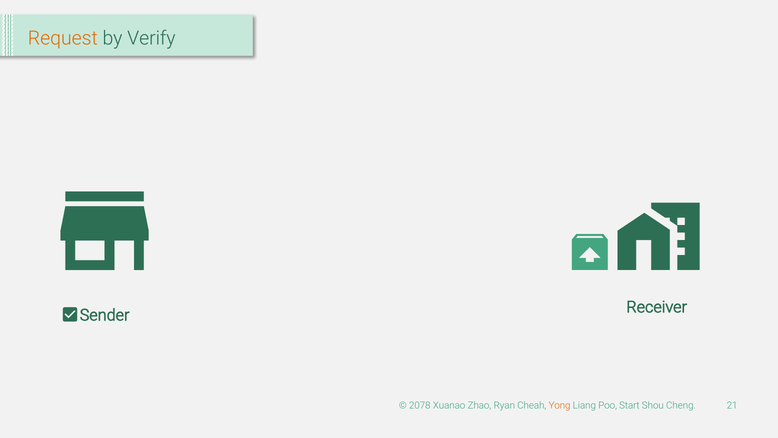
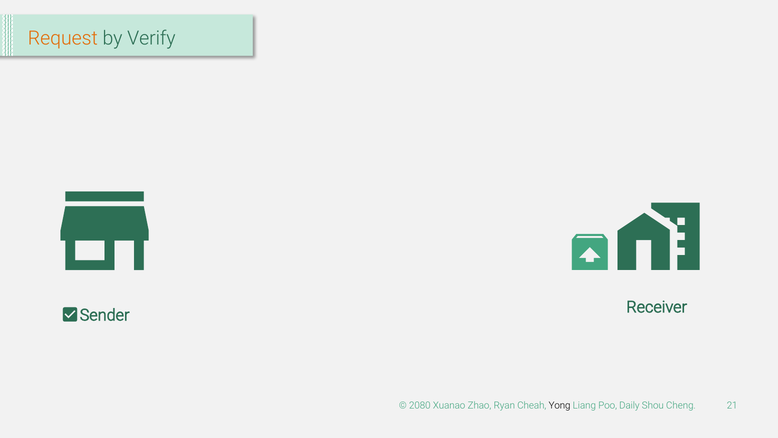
2078: 2078 -> 2080 (420, 405)
Yong colour: orange -> black (560, 405)
Start: Start -> Daily (629, 405)
